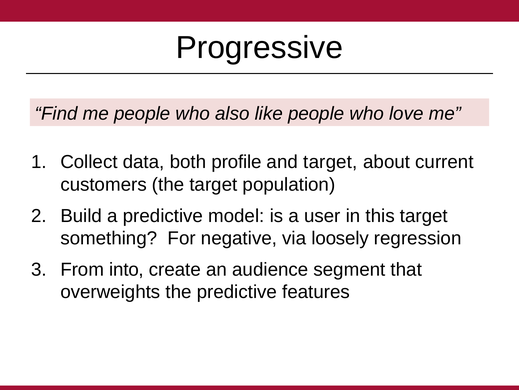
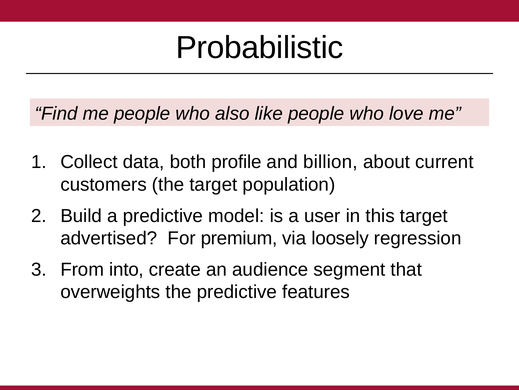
Progressive: Progressive -> Probabilistic (260, 48)
and target: target -> billion (330, 162)
something: something -> advertised (109, 238)
negative: negative -> premium (239, 238)
